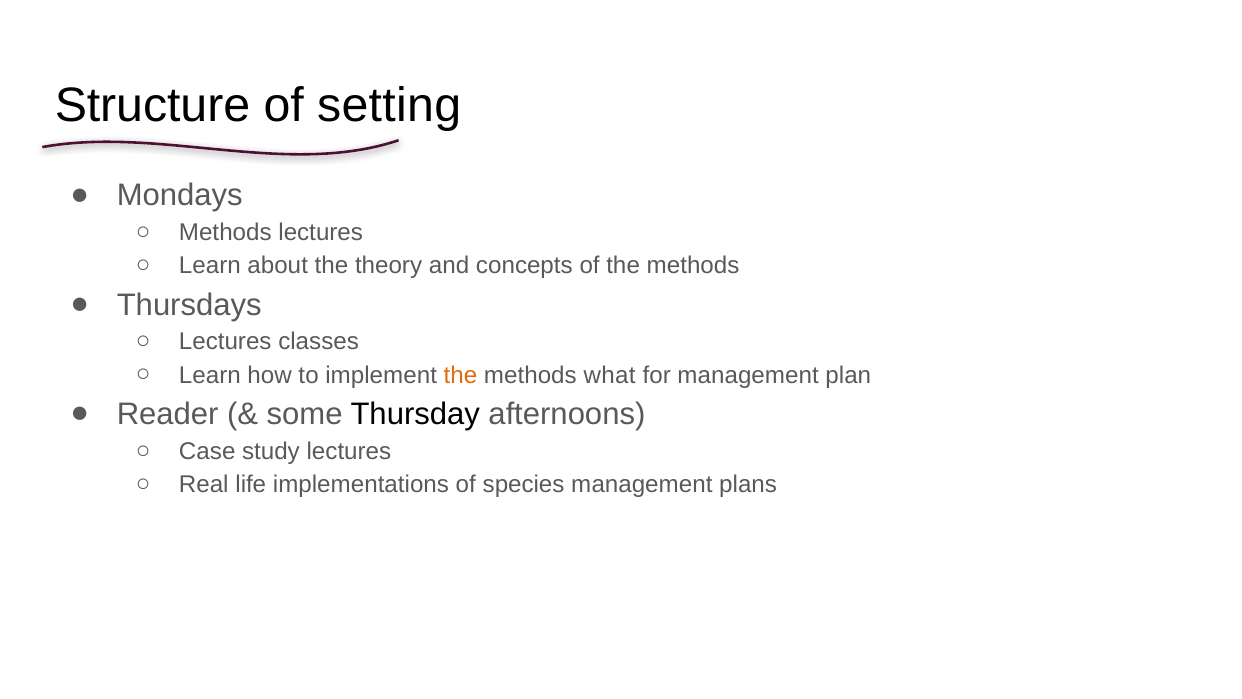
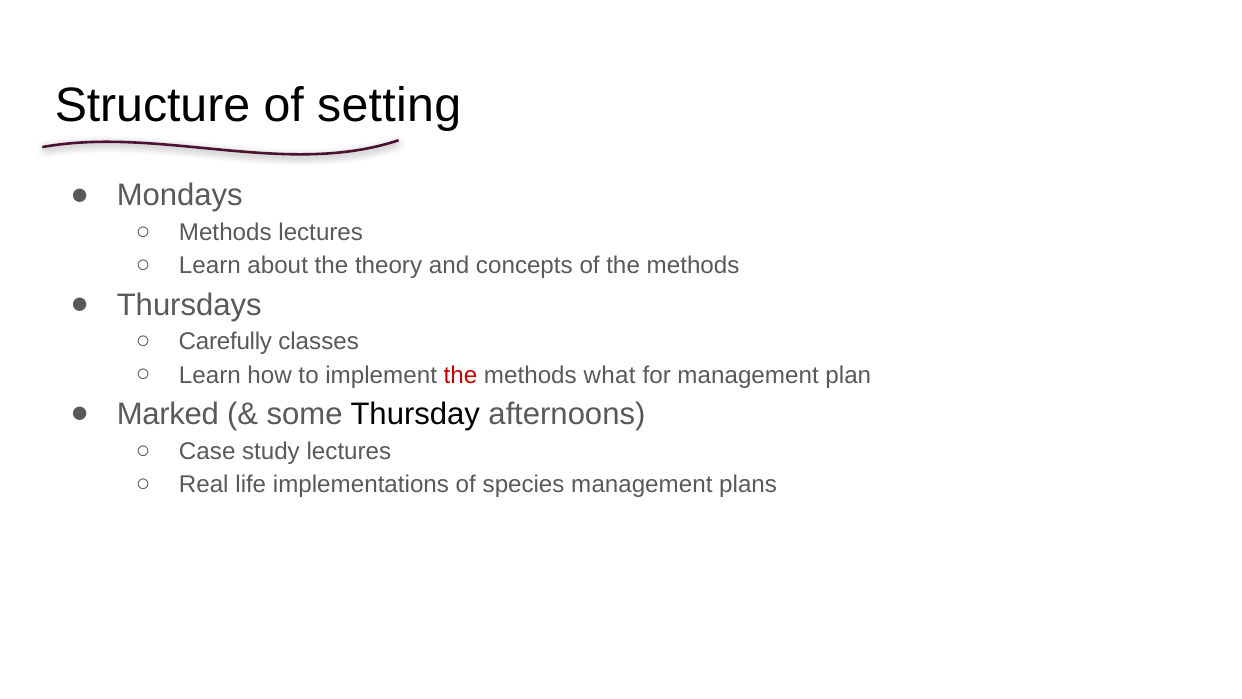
Lectures: Lectures -> Carefully (225, 342)
the colour: orange -> red (460, 375)
Reader: Reader -> Marked (168, 414)
